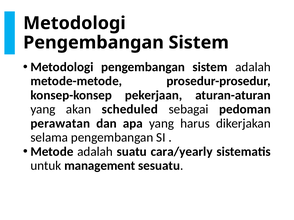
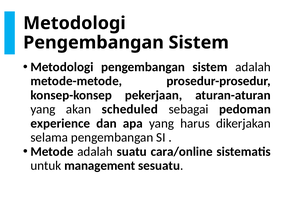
perawatan: perawatan -> experience (60, 124)
cara/yearly: cara/yearly -> cara/online (182, 152)
